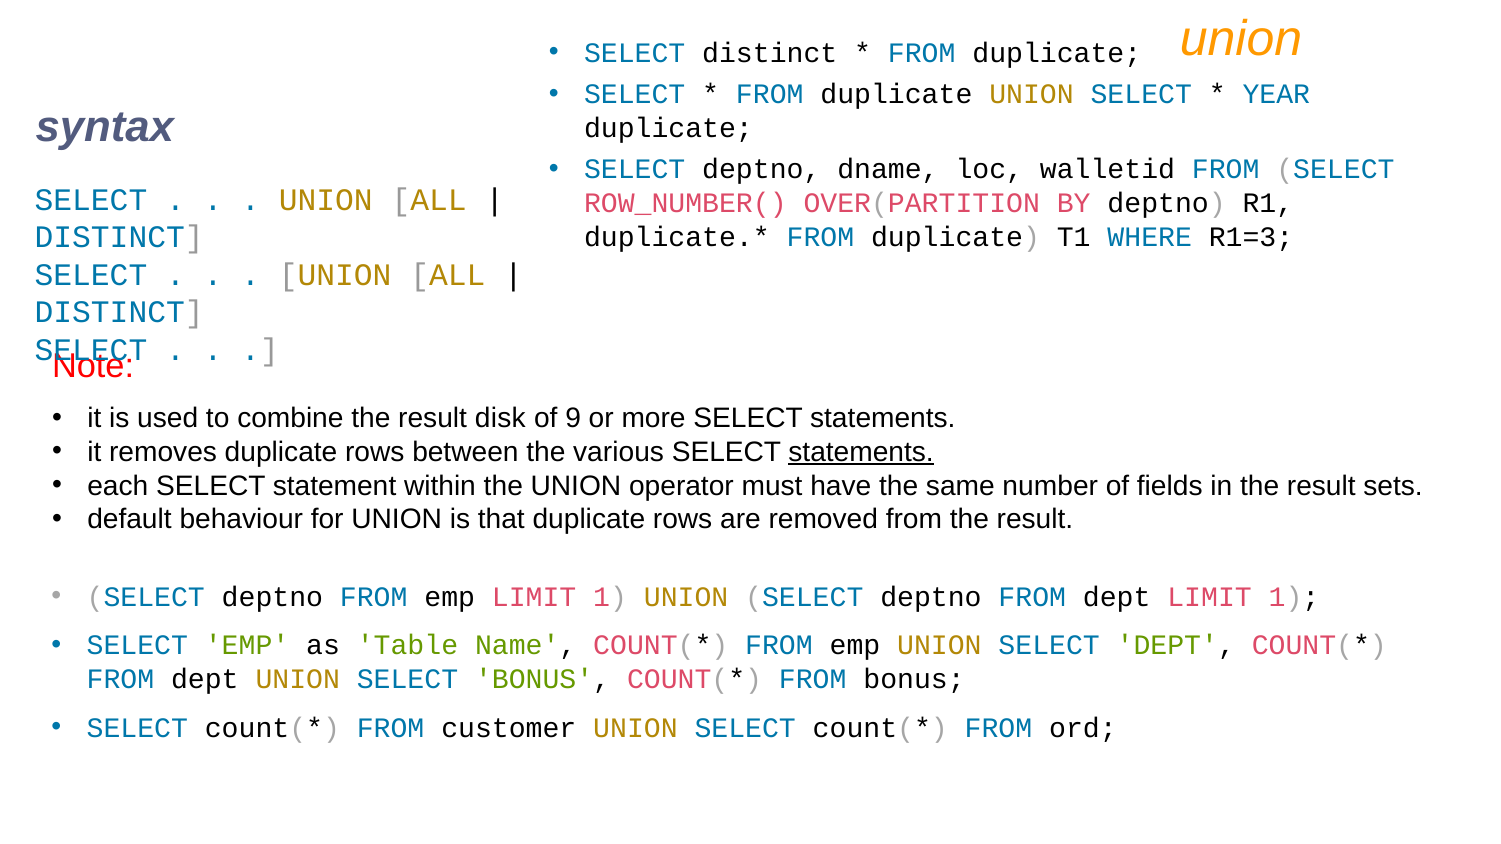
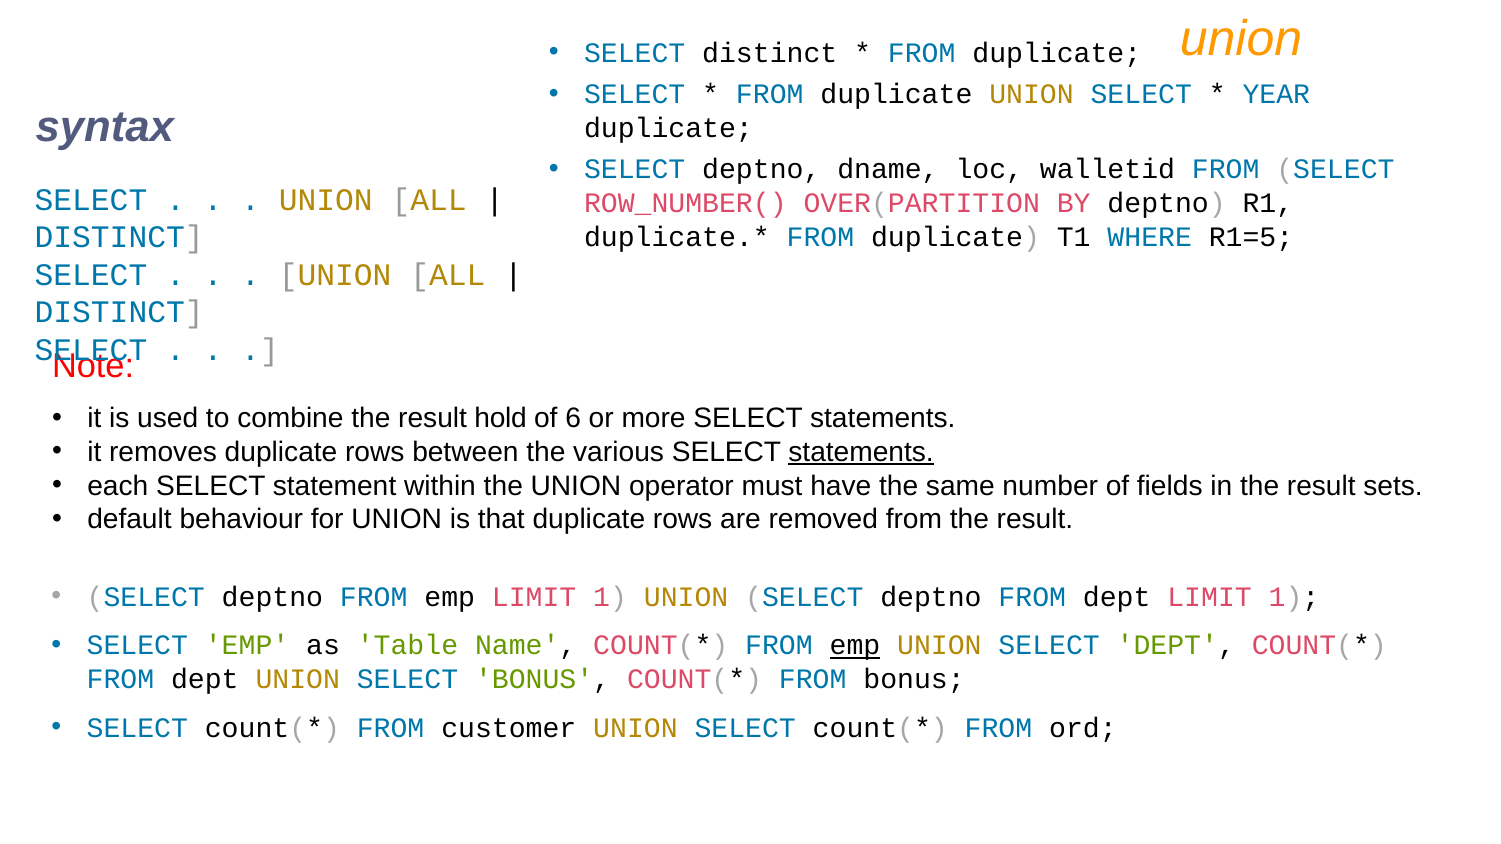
R1=3: R1=3 -> R1=5 (1251, 237)
disk: disk -> hold (501, 418)
9: 9 -> 6 (573, 418)
emp underline: none -> present (855, 646)
